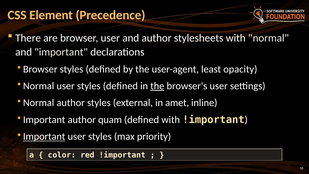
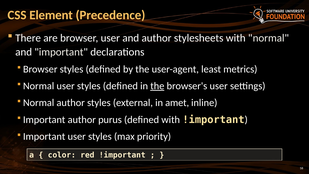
opacity: opacity -> metrics (240, 69)
quam: quam -> purus (110, 120)
Important underline: present -> none (44, 136)
